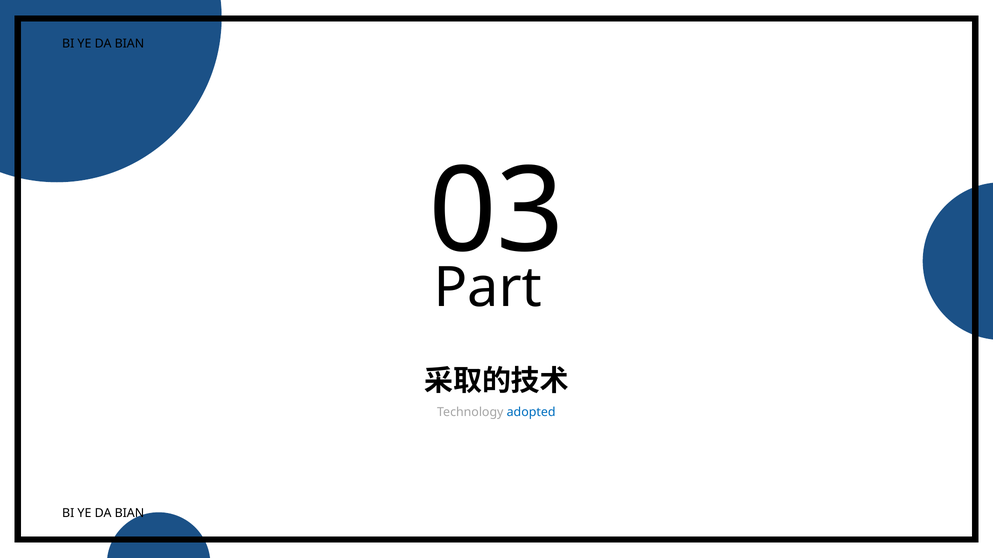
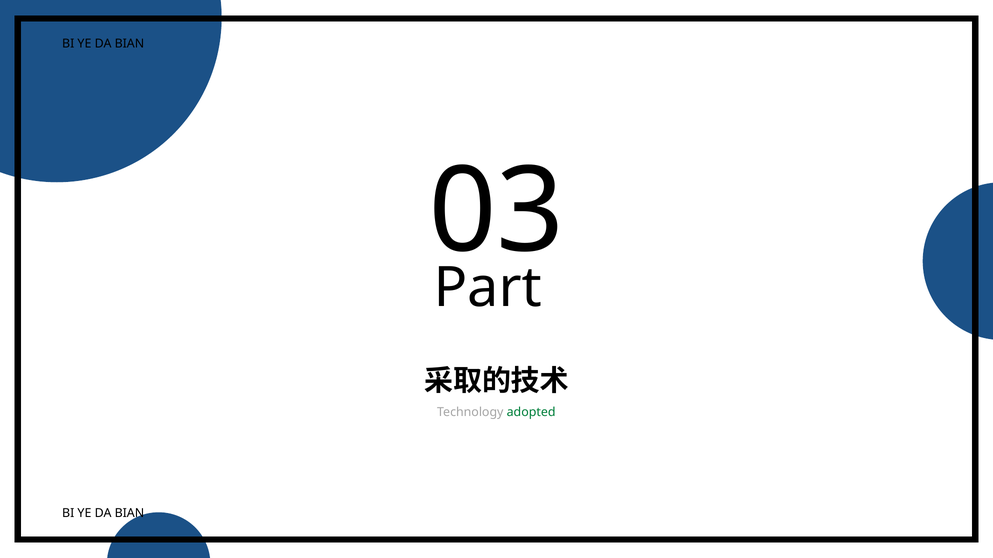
adopted colour: blue -> green (531, 413)
